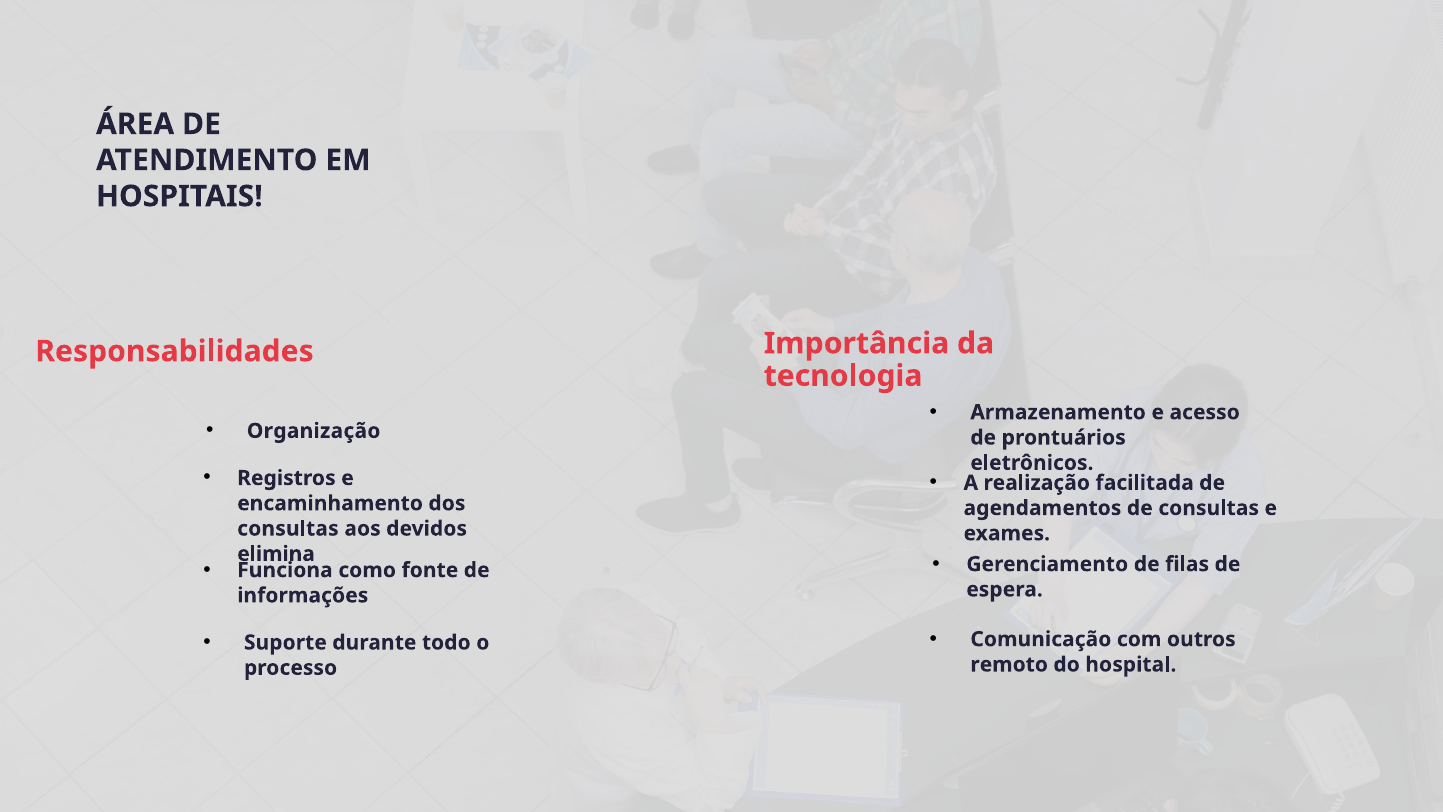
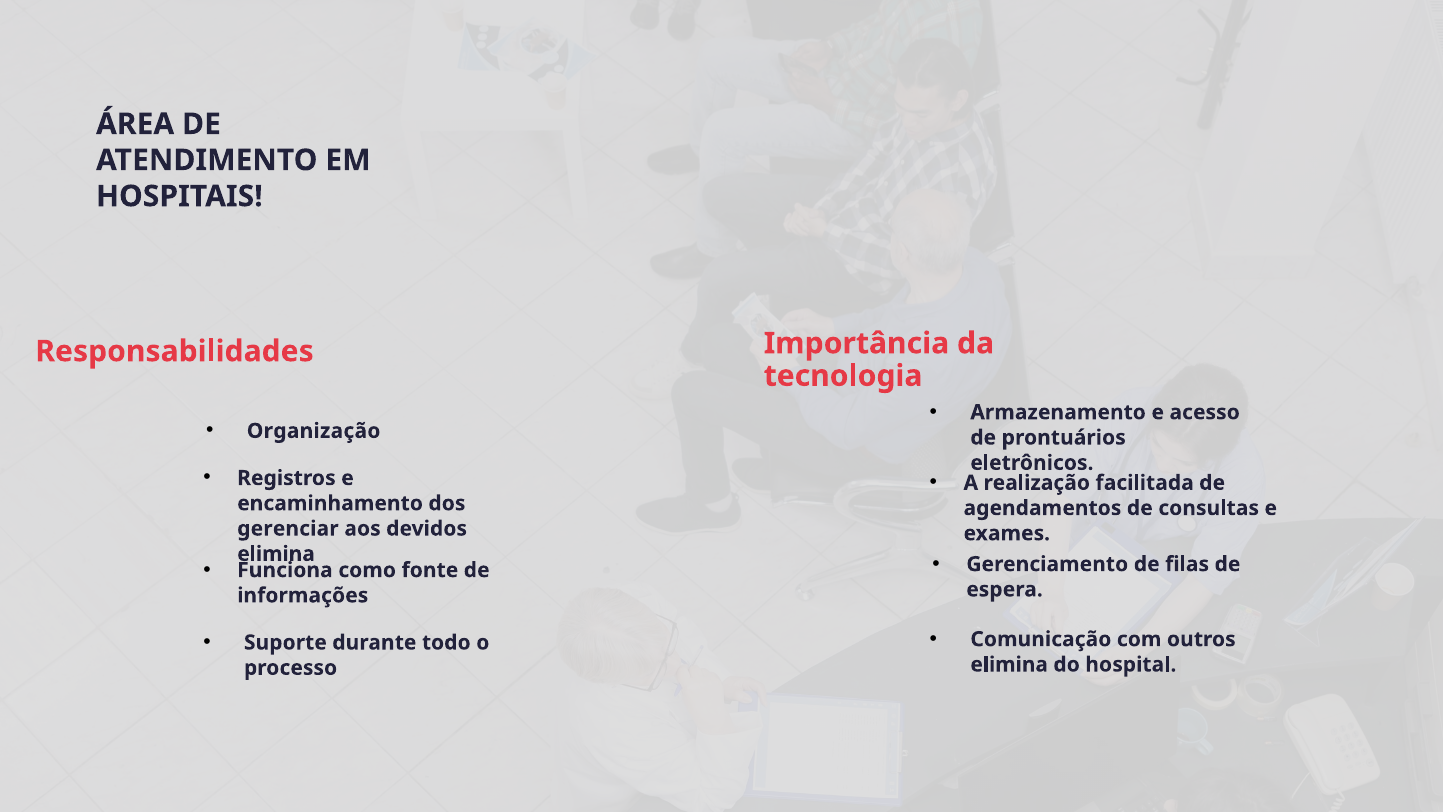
consultas: consultas -> gerenciar (288, 528)
remoto: remoto -> elimina (1009, 664)
